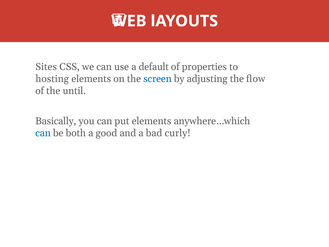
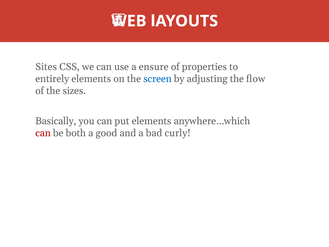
default: default -> ensure (154, 67)
hosting: hosting -> entirely (52, 79)
until: until -> sizes (74, 91)
can colour: blue -> red (43, 133)
